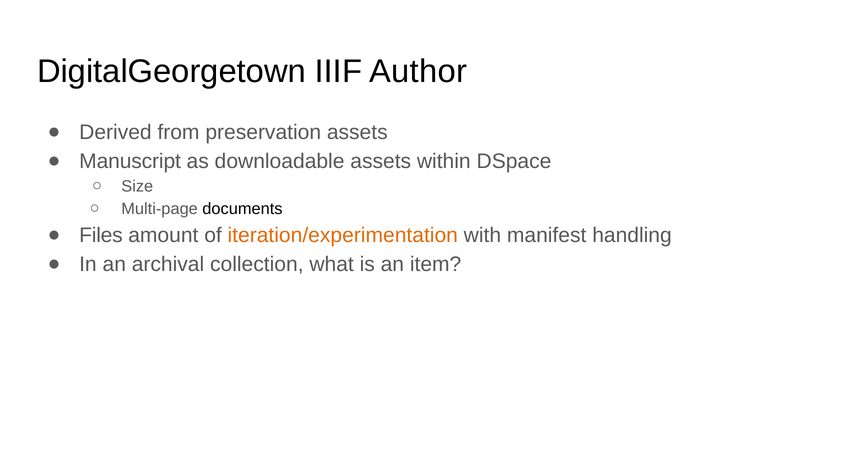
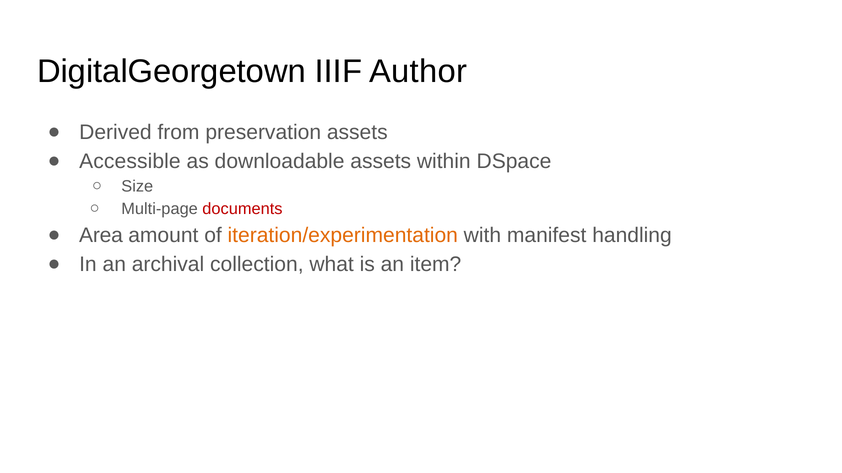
Manuscript: Manuscript -> Accessible (130, 161)
documents colour: black -> red (242, 209)
Files: Files -> Area (101, 236)
